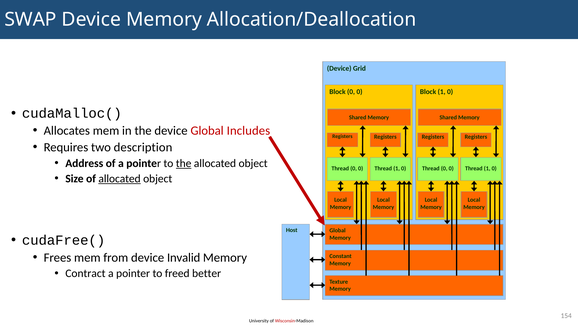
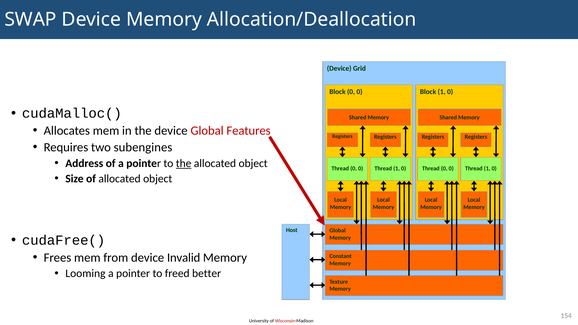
Includes: Includes -> Features (249, 131)
description: description -> subengines (143, 147)
allocated underline: present -> none (120, 179)
Contract: Contract -> Looming (85, 274)
